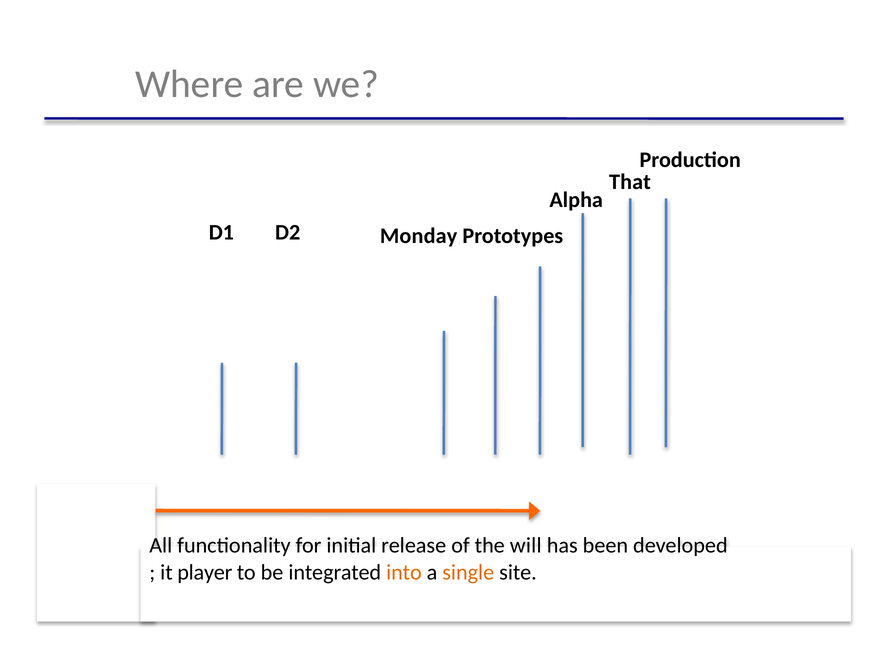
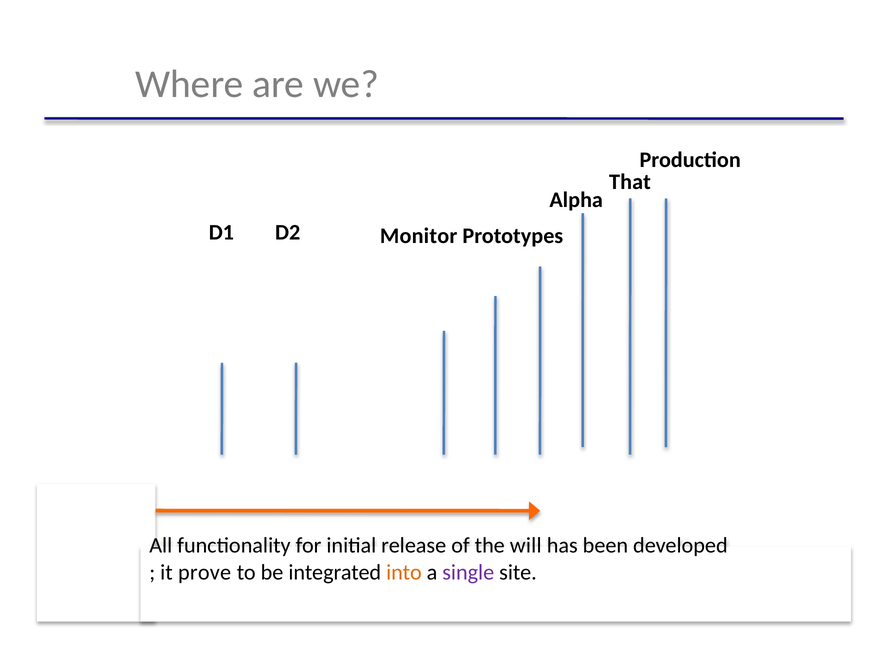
Monday: Monday -> Monitor (419, 236)
player: player -> prove (205, 572)
single colour: orange -> purple (468, 572)
